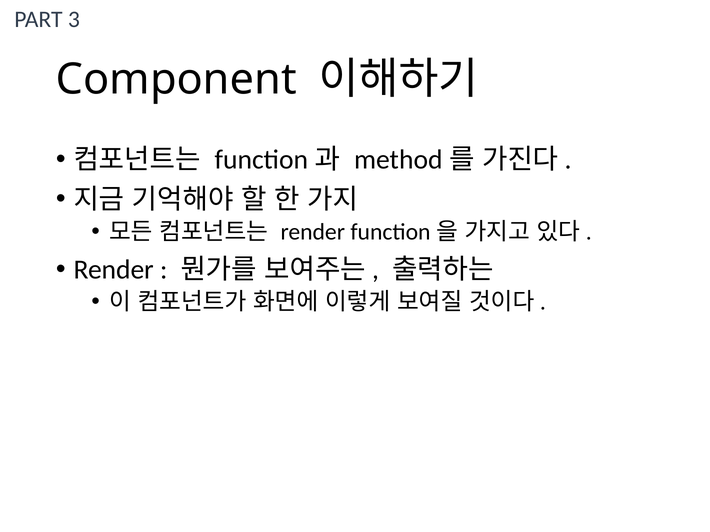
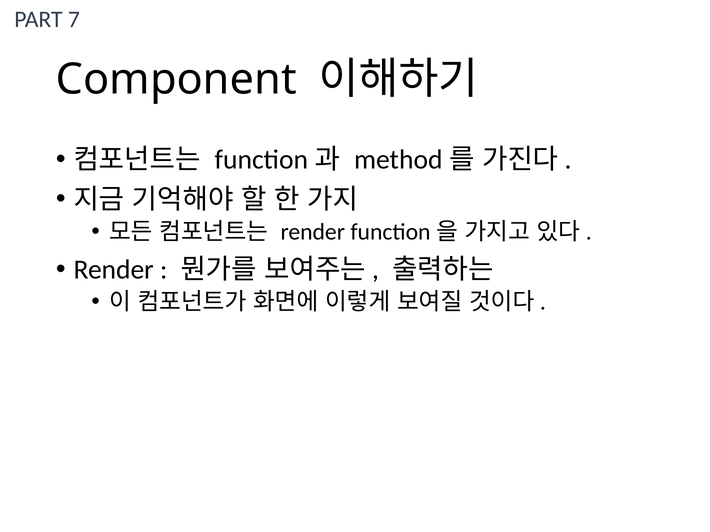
3: 3 -> 7 (74, 19)
